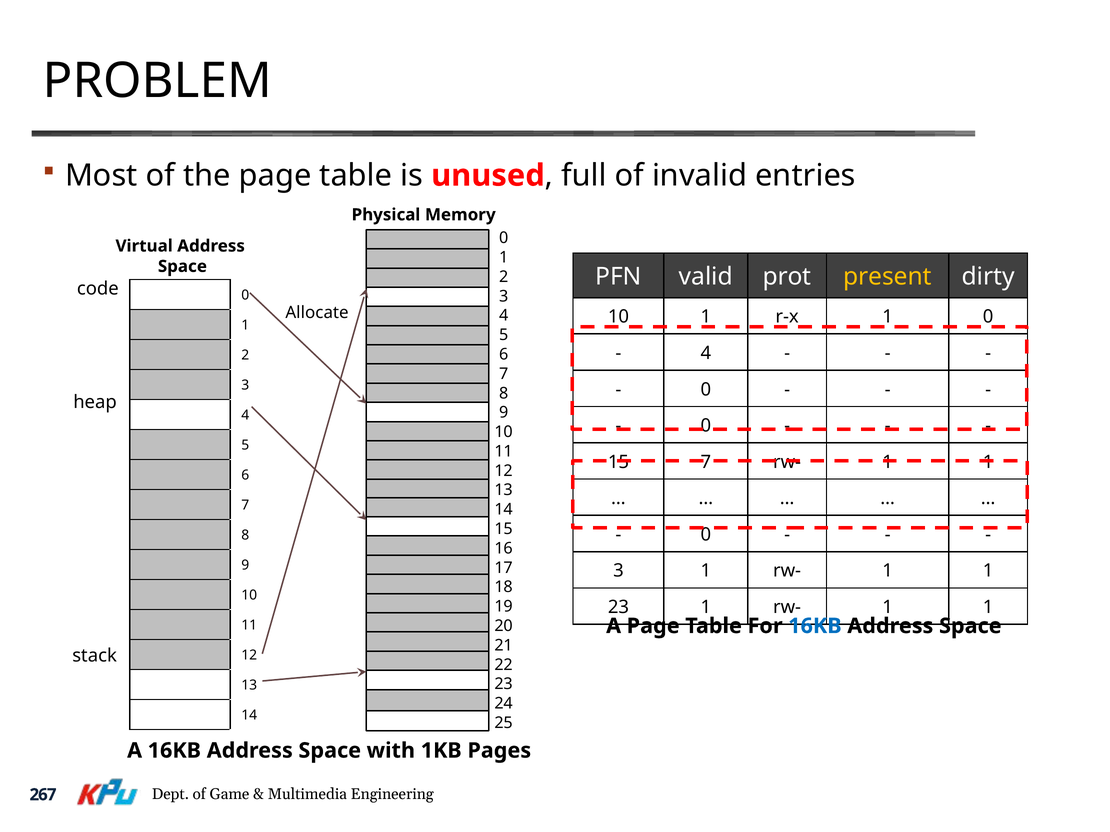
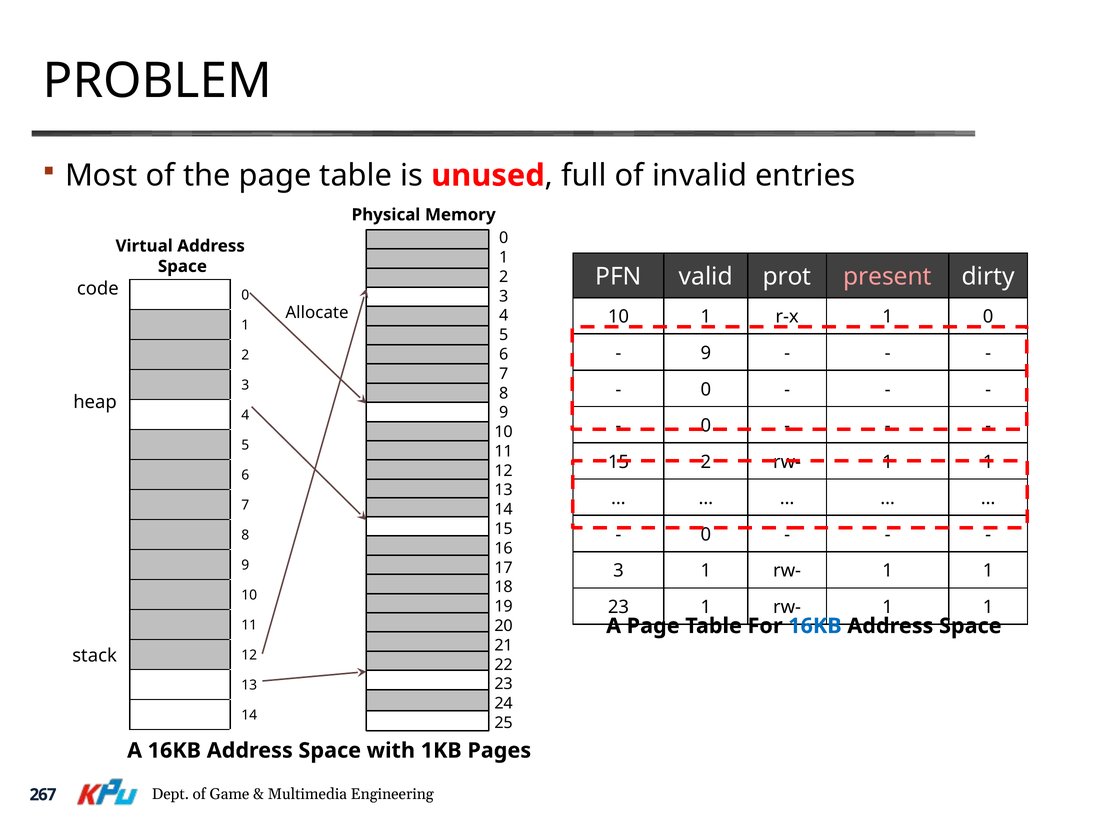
present colour: yellow -> pink (888, 277)
4: 4 -> 9 (706, 353)
15 7: 7 -> 2 (706, 462)
